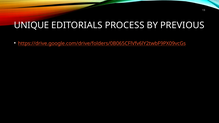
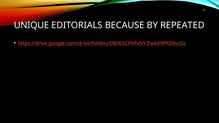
PROCESS: PROCESS -> BECAUSE (125, 25)
PREVIOUS: PREVIOUS -> REPEATED (182, 25)
